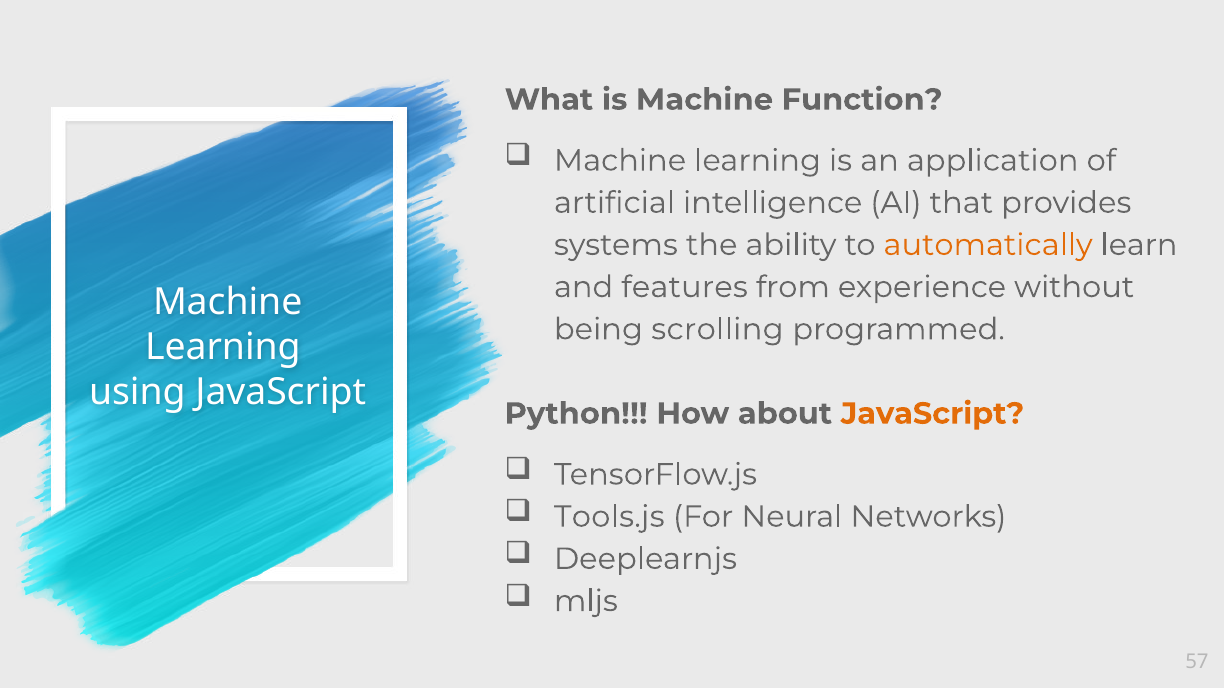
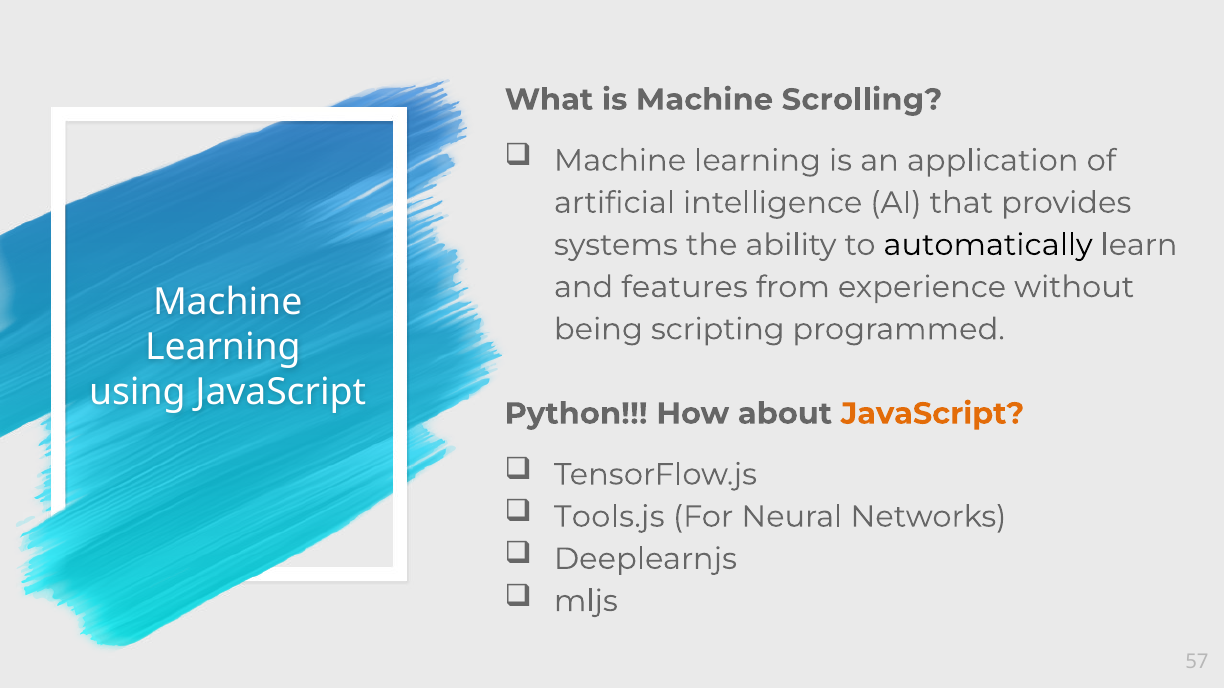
Function: Function -> Scrolling (862, 100)
automatically colour: orange -> black (988, 245)
scrolling: scrolling -> scripting (718, 329)
